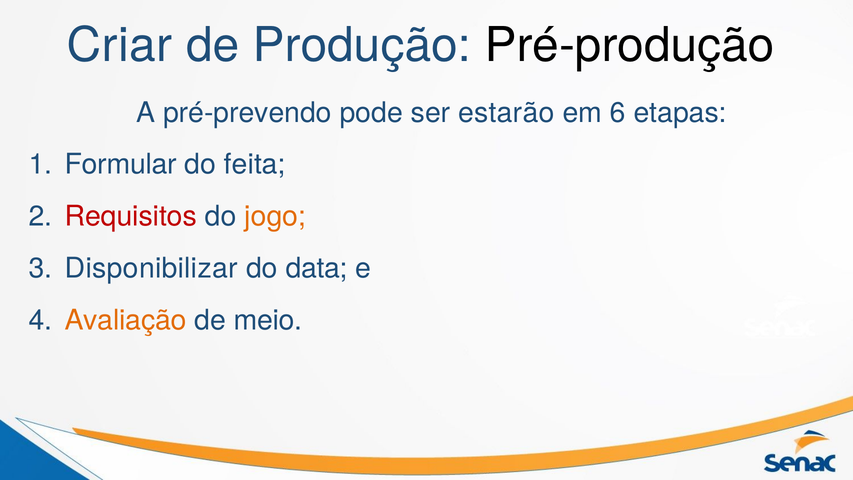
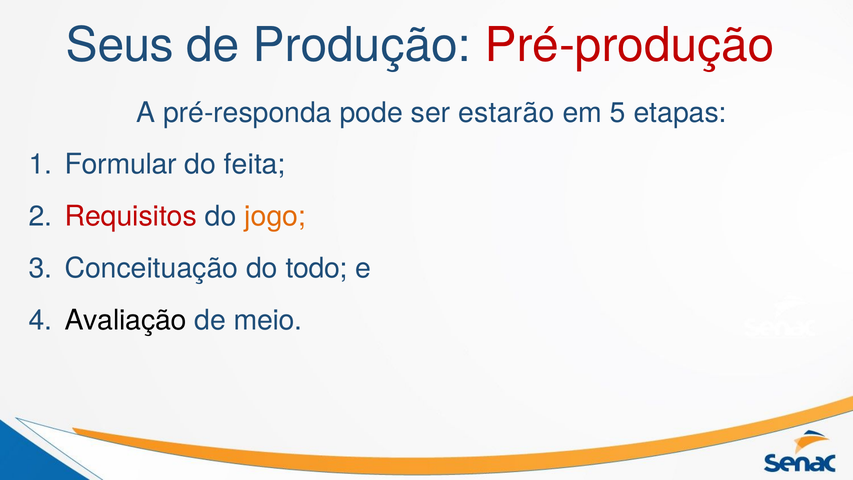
Criar: Criar -> Seus (120, 45)
Pré-produção colour: black -> red (630, 45)
pré-prevendo: pré-prevendo -> pré-responda (247, 113)
6: 6 -> 5 (618, 113)
Disponibilizar: Disponibilizar -> Conceituação (151, 268)
data: data -> todo (317, 268)
Avaliação colour: orange -> black (126, 320)
